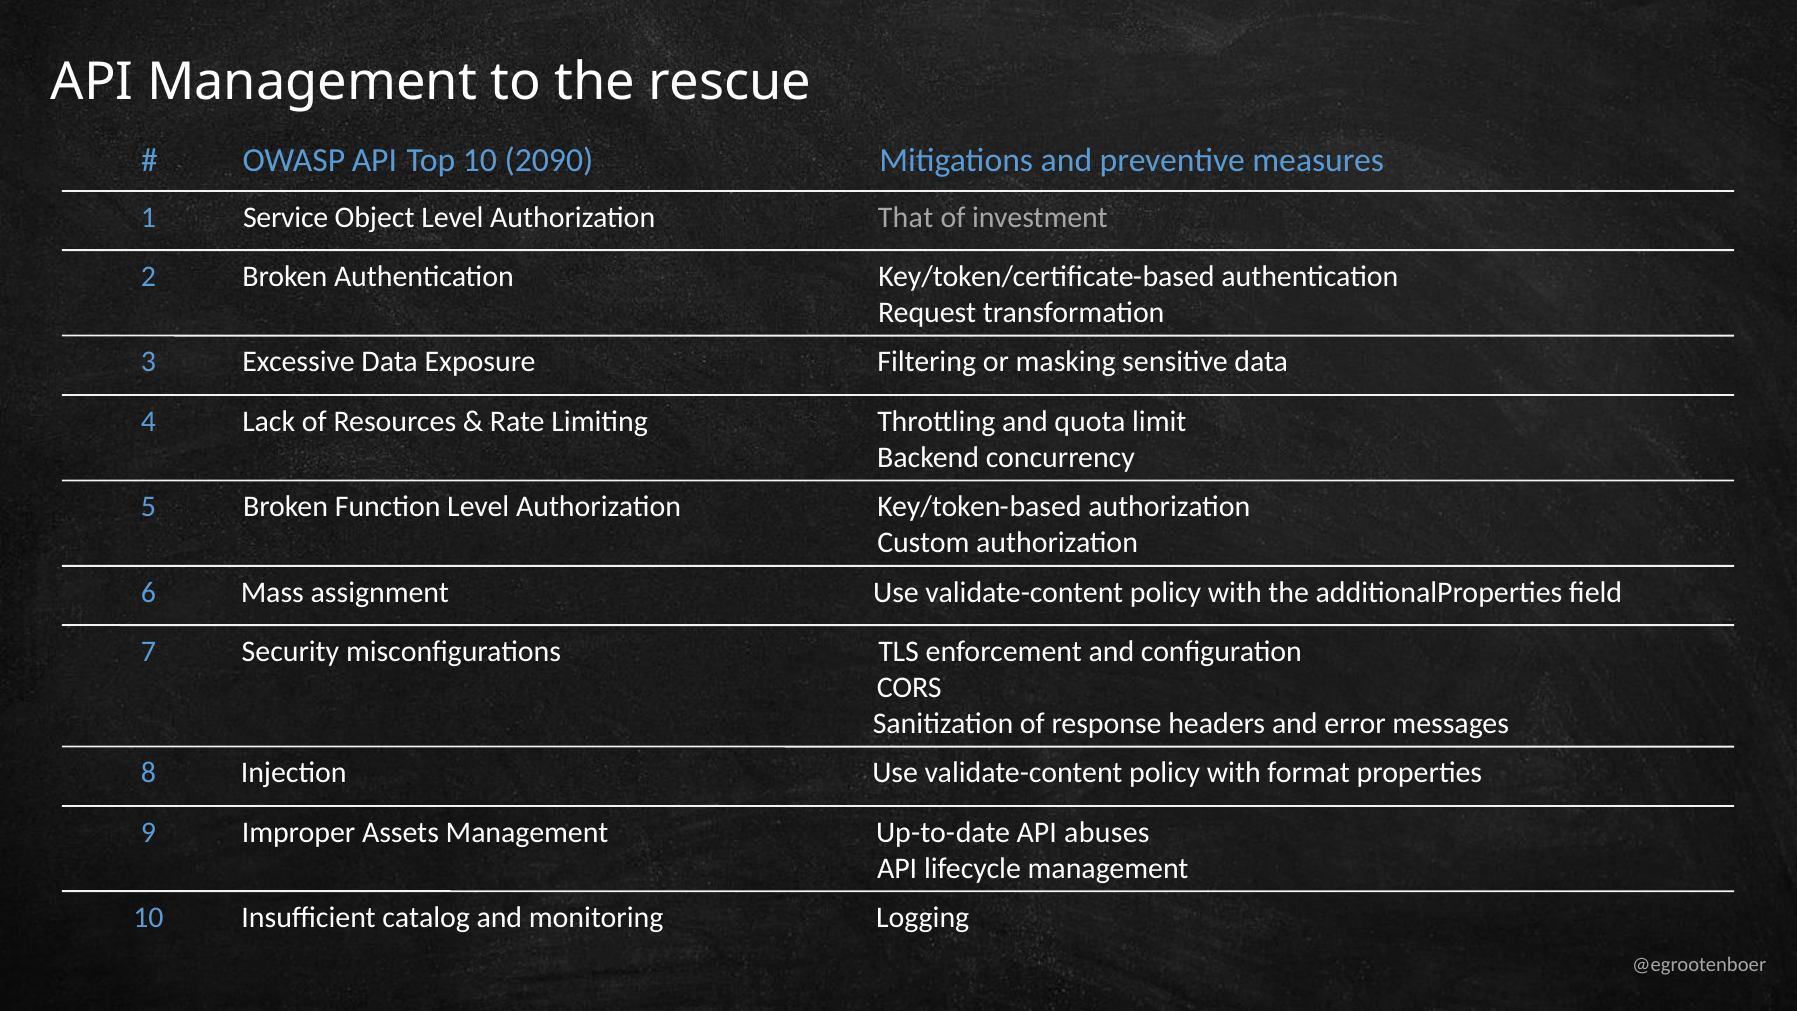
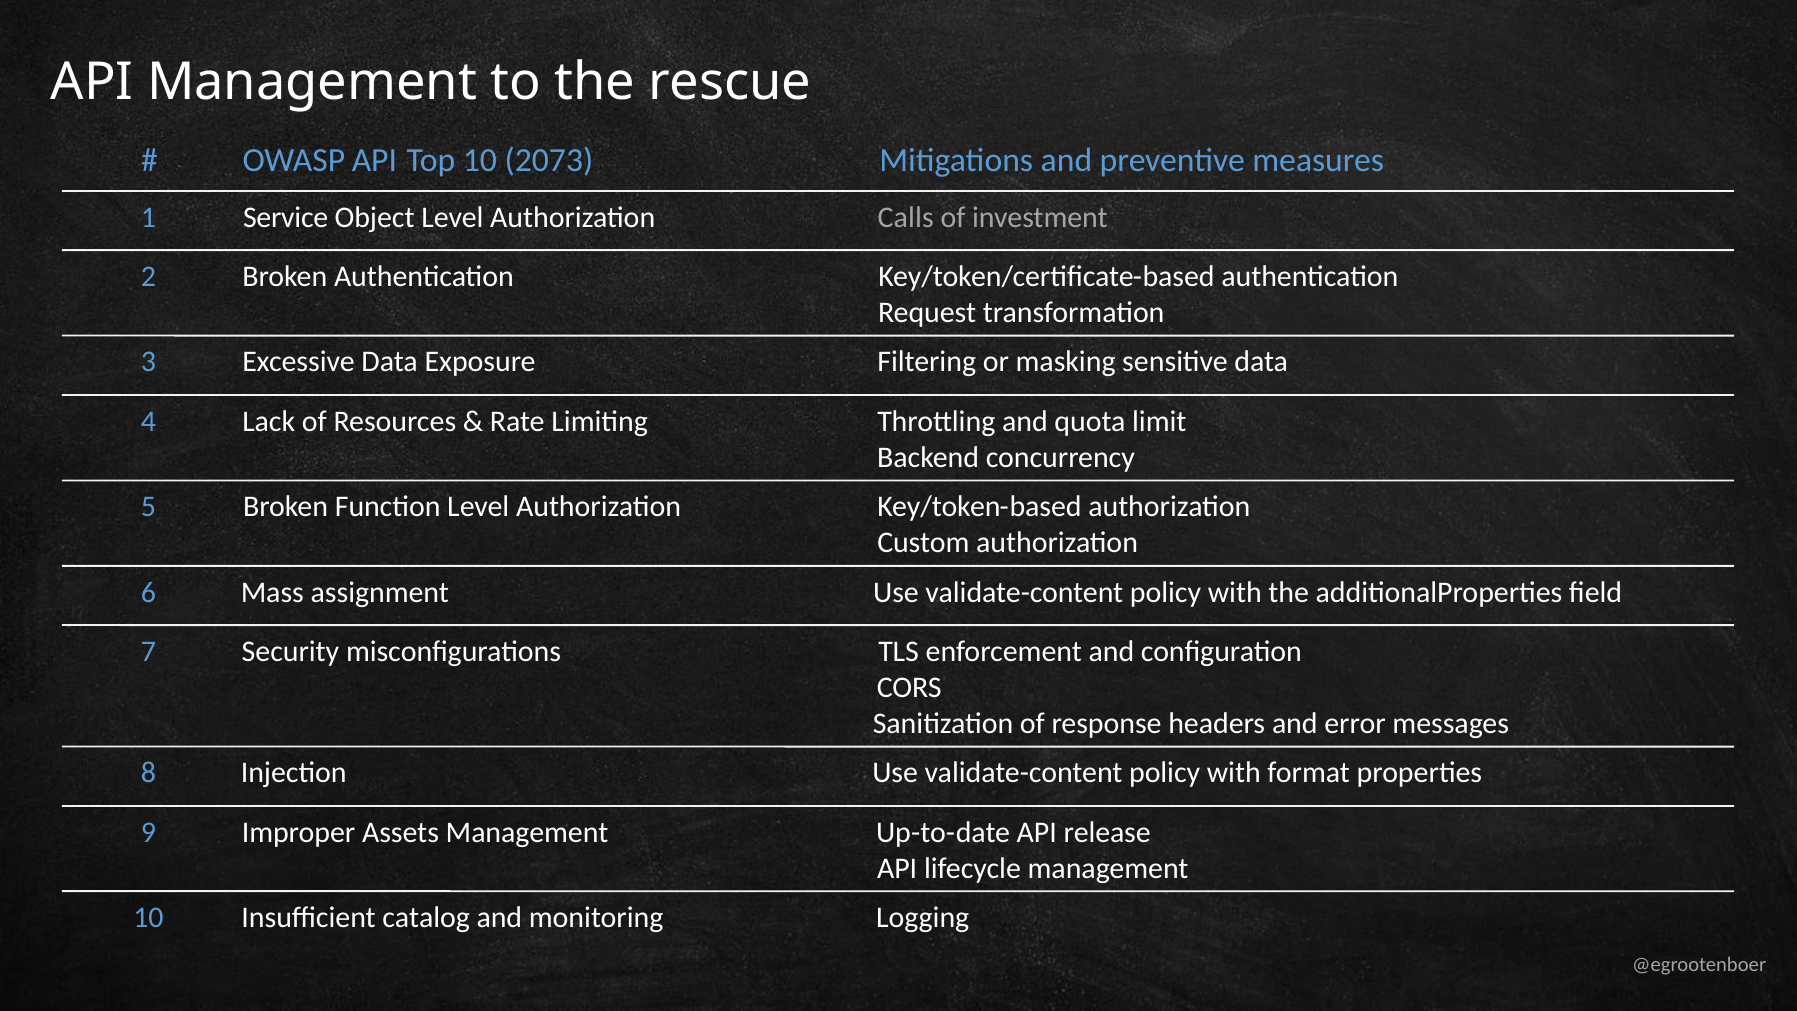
2090: 2090 -> 2073 (549, 160)
That: That -> Calls (906, 217)
abuses: abuses -> release (1107, 832)
